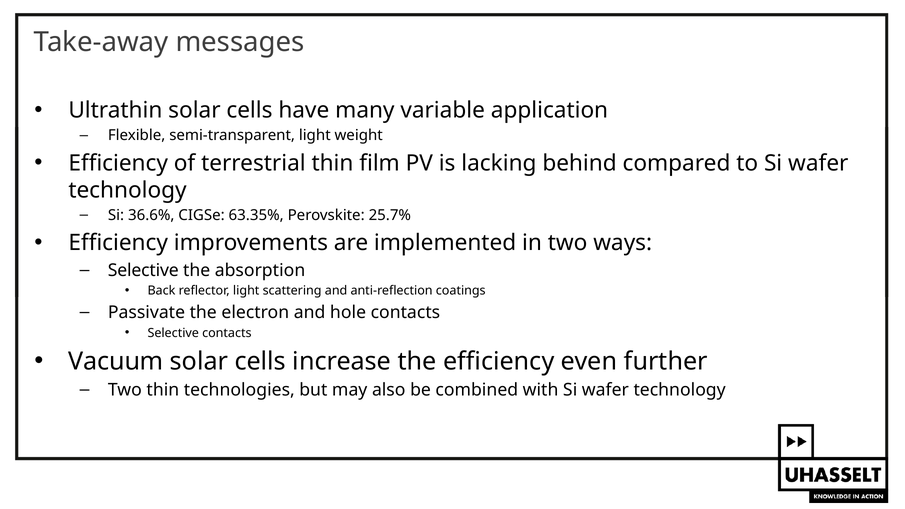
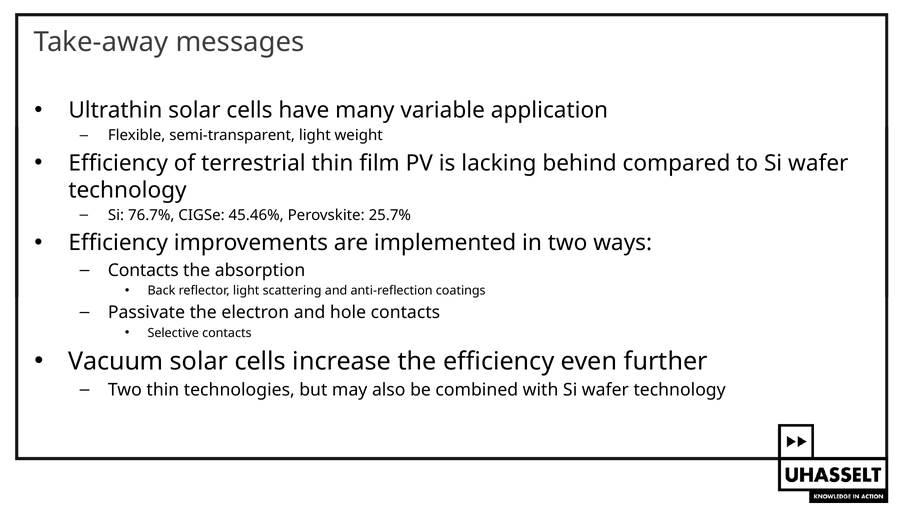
36.6%: 36.6% -> 76.7% (151, 215)
63.35%: 63.35% -> 45.46% (256, 215)
Selective: Selective -> Contacts (143, 270)
